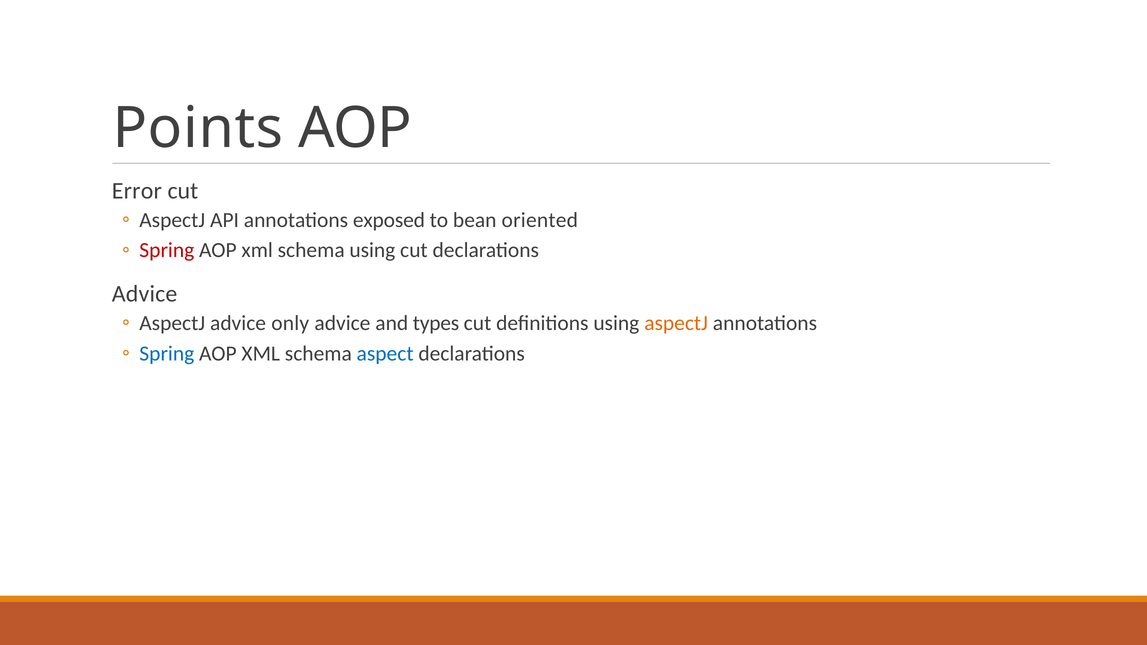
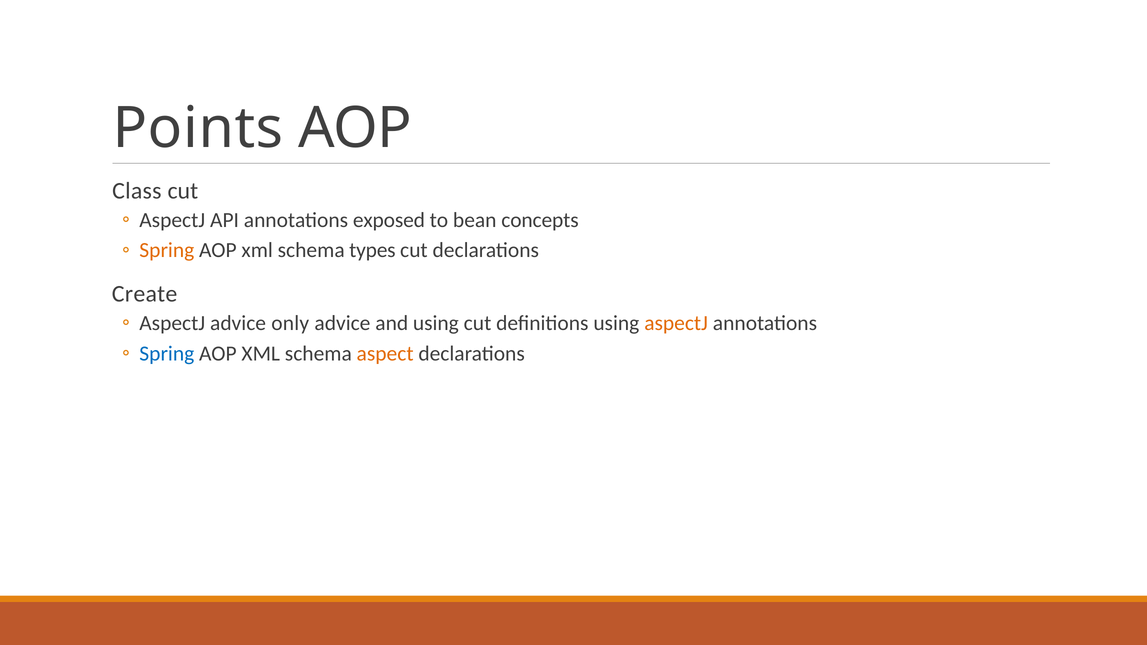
Error: Error -> Class (137, 191)
oriented: oriented -> concepts (540, 220)
Spring colour: red -> orange (167, 250)
schema using: using -> types (372, 250)
Advice: Advice -> Create (145, 294)
and types: types -> using (436, 323)
aspect colour: blue -> orange (385, 354)
